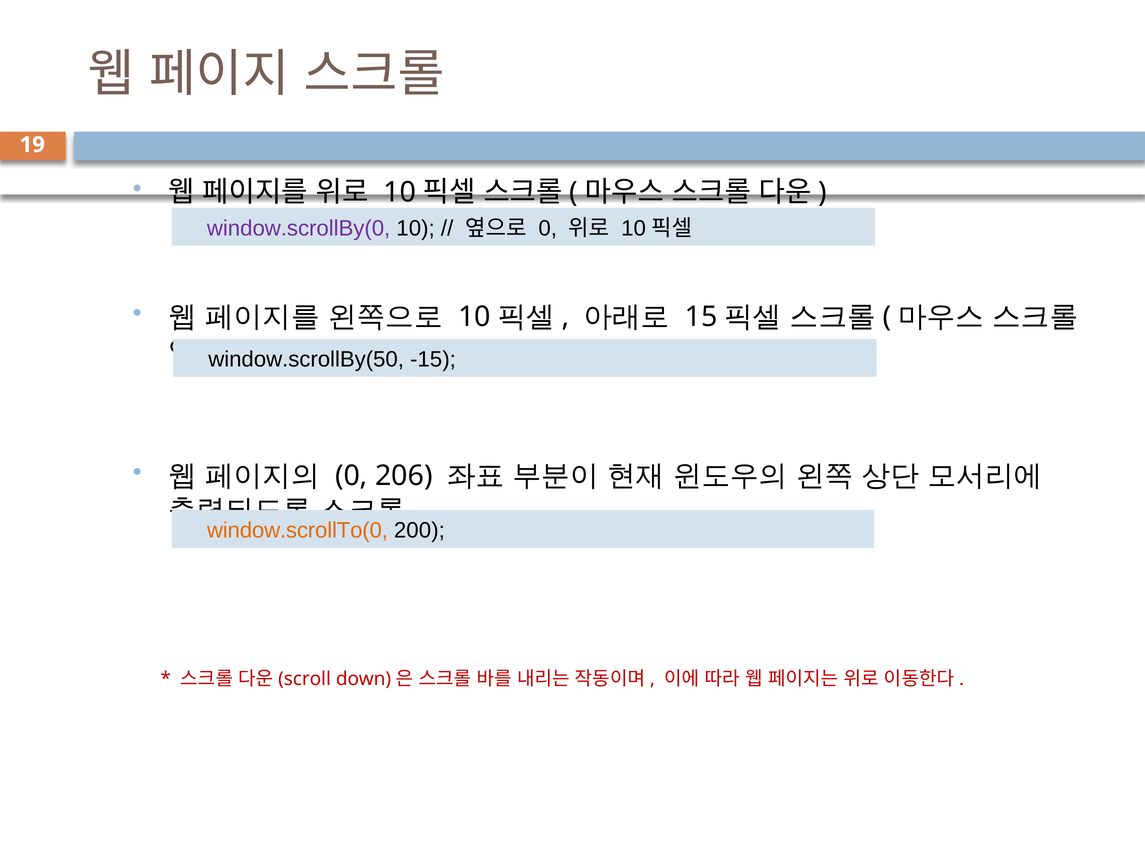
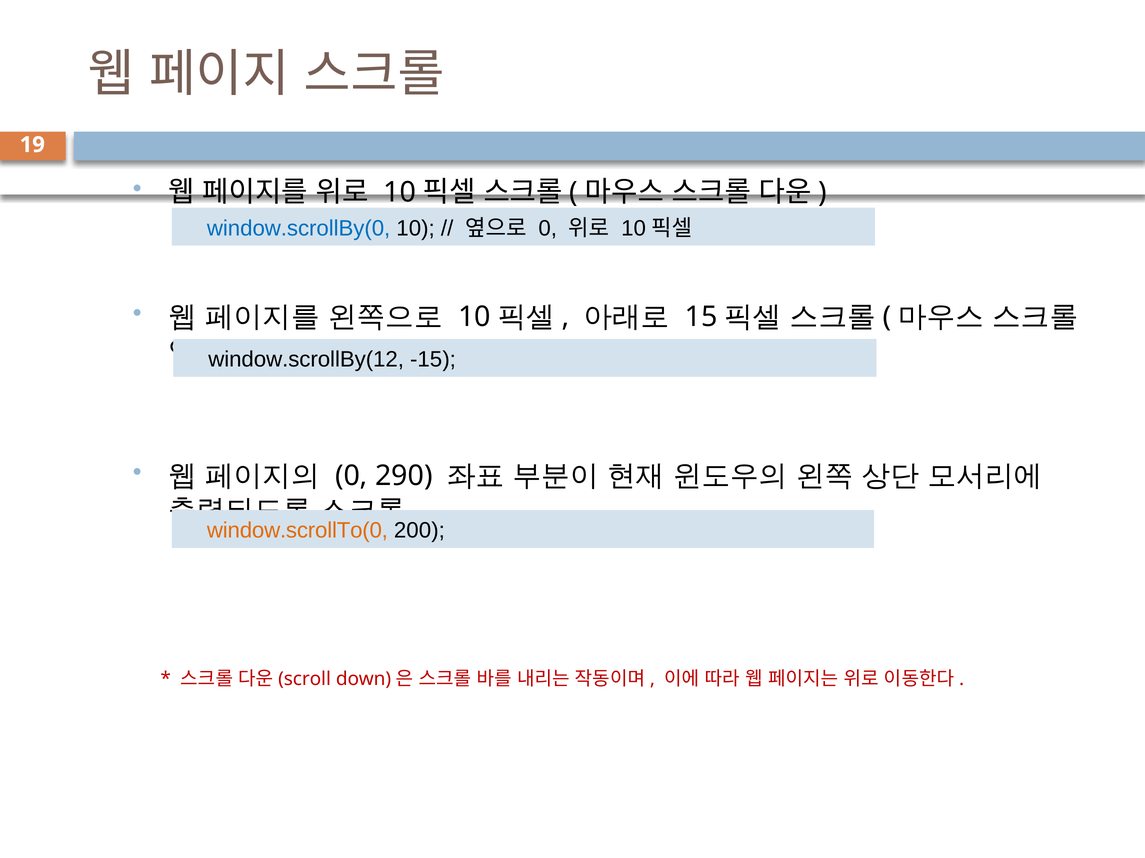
window.scrollBy(0 colour: purple -> blue (299, 228)
window.scrollBy(50: window.scrollBy(50 -> window.scrollBy(12 (306, 360)
206: 206 -> 290 (404, 476)
